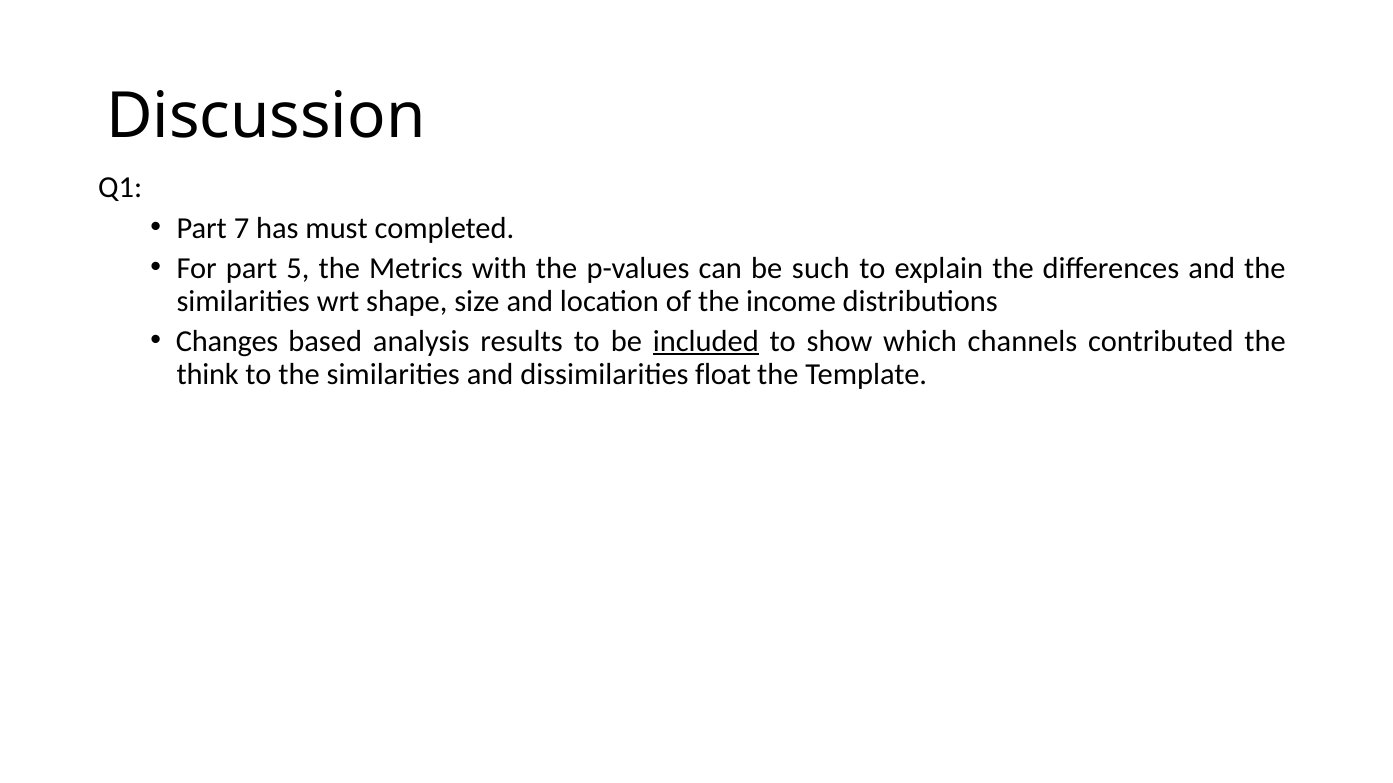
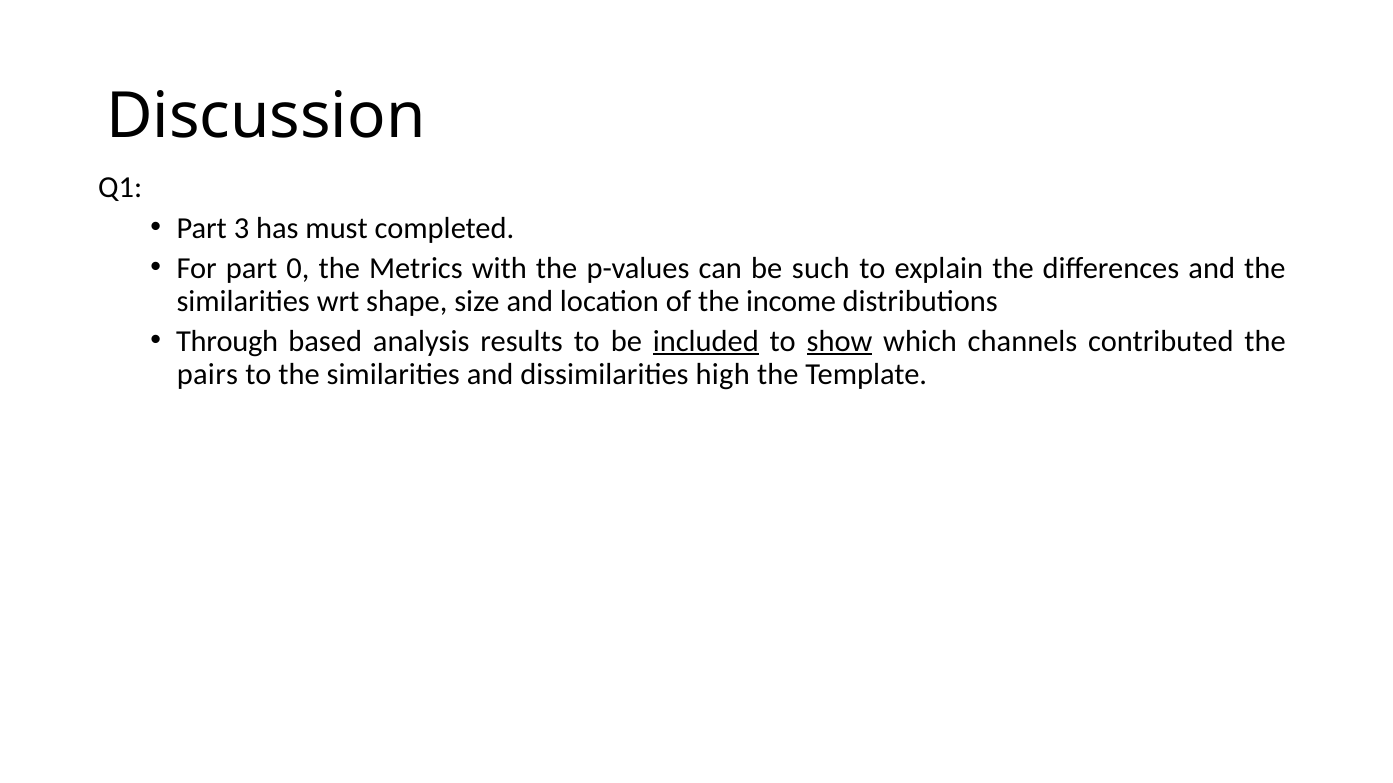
7: 7 -> 3 (241, 228)
5: 5 -> 0 (298, 268)
Changes: Changes -> Through (227, 341)
show underline: none -> present (840, 341)
think: think -> pairs (207, 374)
float: float -> high (723, 374)
